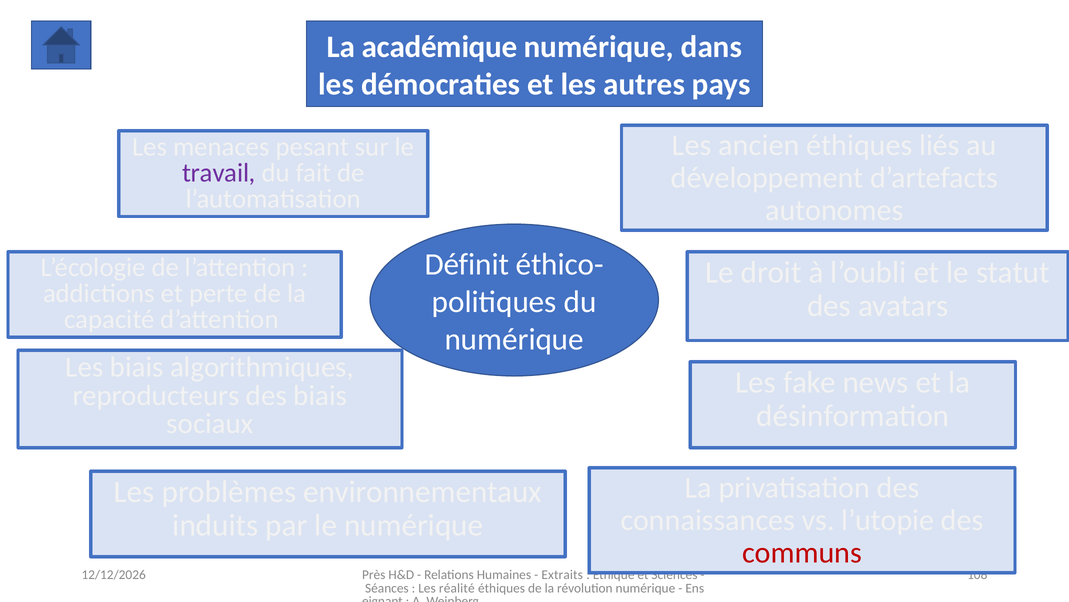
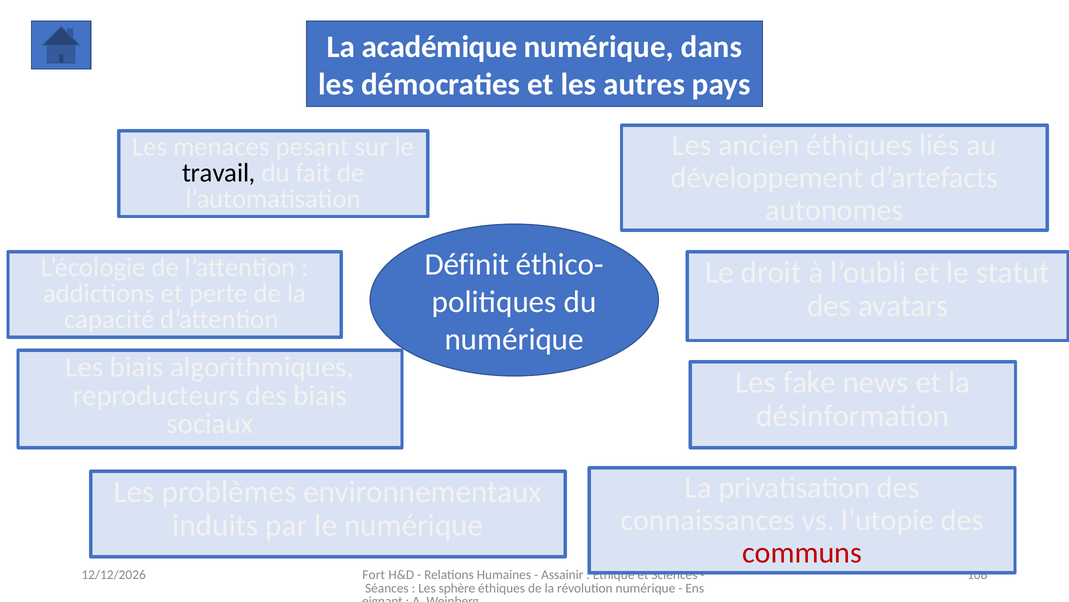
travail colour: purple -> black (219, 173)
Près: Près -> Fort (374, 574)
Extraits: Extraits -> Assainir (562, 574)
réalité: réalité -> sphère (457, 587)
